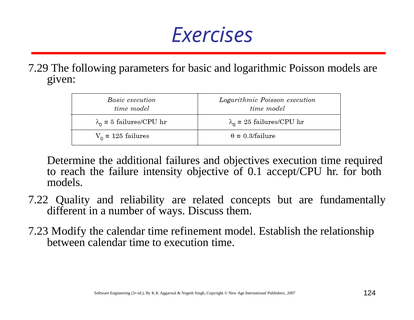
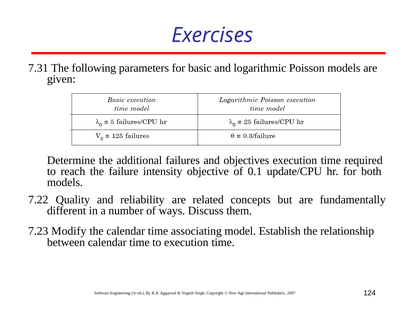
7.29: 7.29 -> 7.31 (38, 68)
accept/CPU: accept/CPU -> update/CPU (294, 171)
refinement: refinement -> associating (196, 231)
